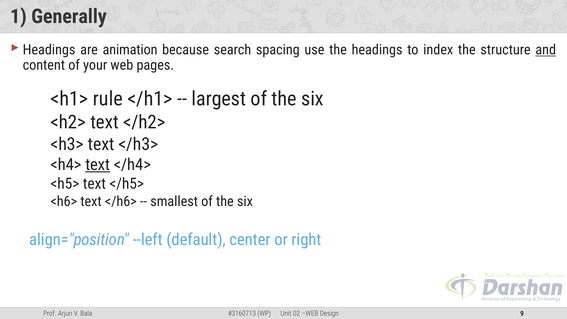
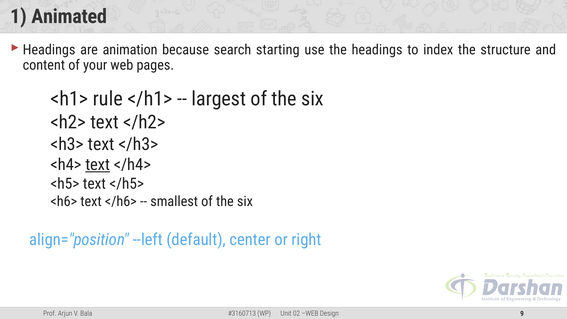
Generally: Generally -> Animated (69, 16)
spacing: spacing -> starting (278, 50)
and underline: present -> none (546, 50)
